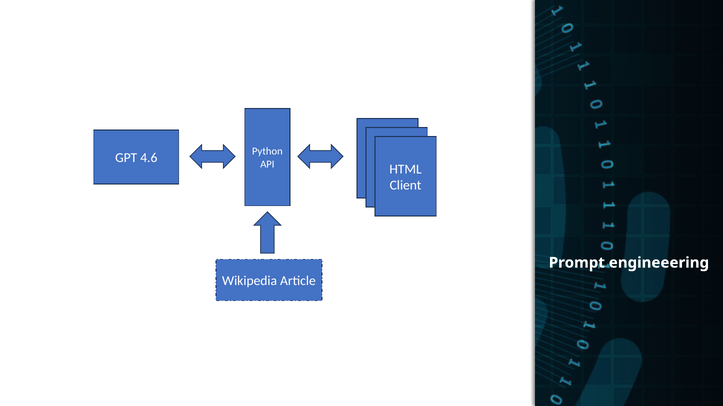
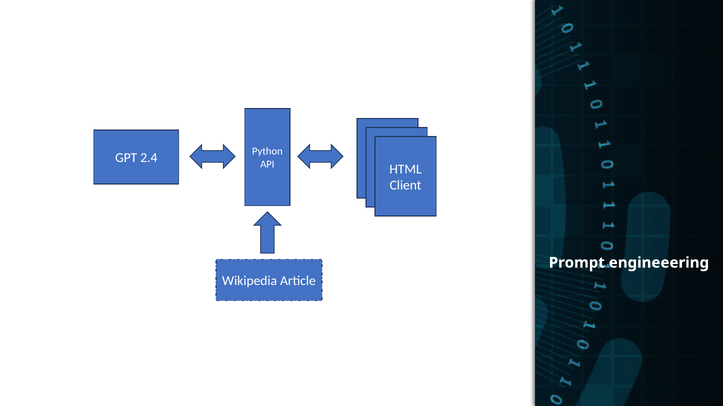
4.6: 4.6 -> 2.4 (149, 158)
